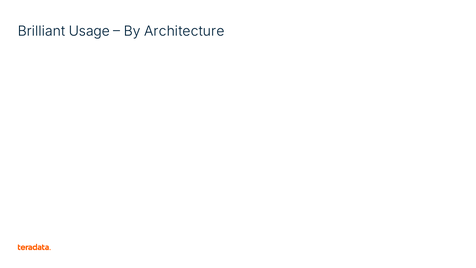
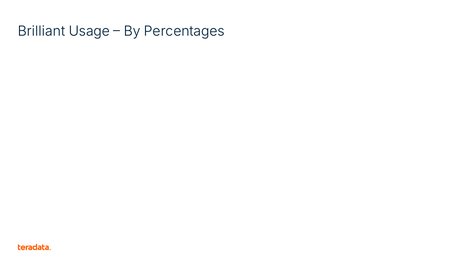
Architecture: Architecture -> Percentages (184, 31)
